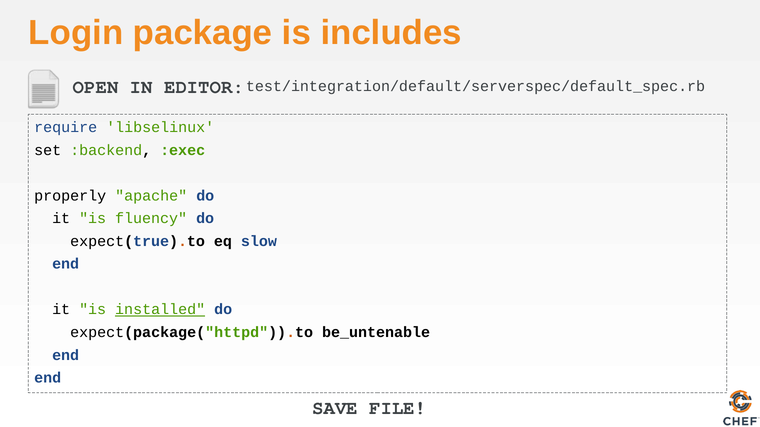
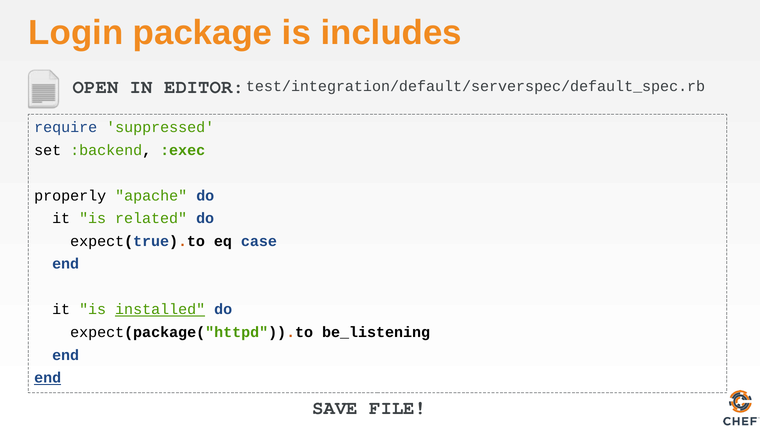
libselinux: libselinux -> suppressed (160, 127)
fluency: fluency -> related (151, 219)
slow: slow -> case (259, 241)
be_untenable: be_untenable -> be_listening (376, 333)
end underline: none -> present (48, 378)
